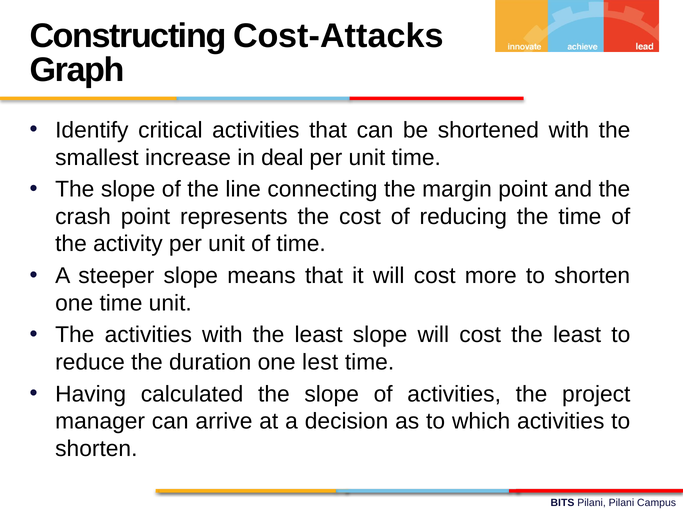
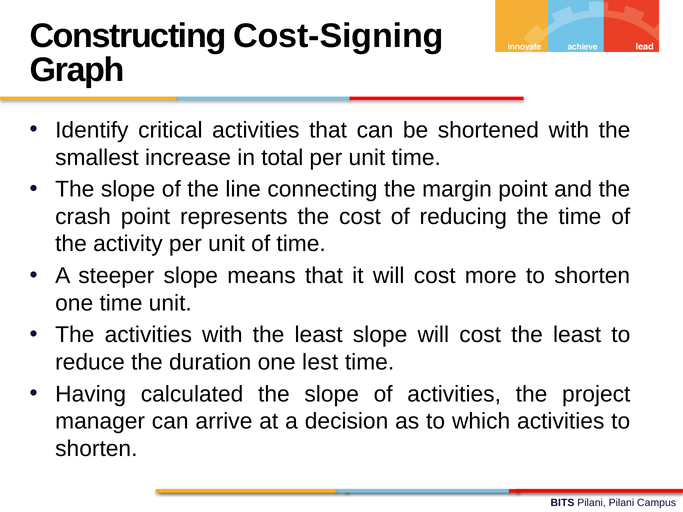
Cost-Attacks: Cost-Attacks -> Cost-Signing (338, 36)
deal: deal -> total (282, 158)
